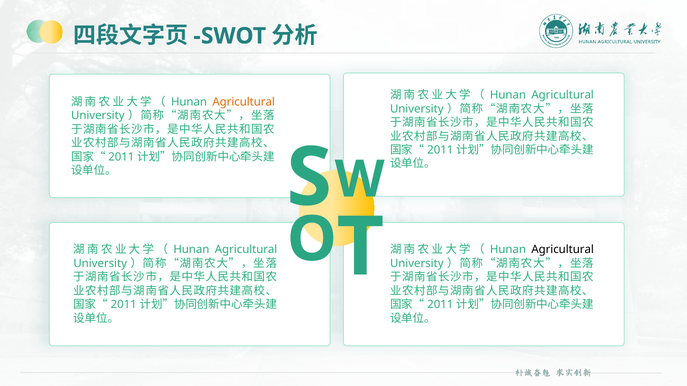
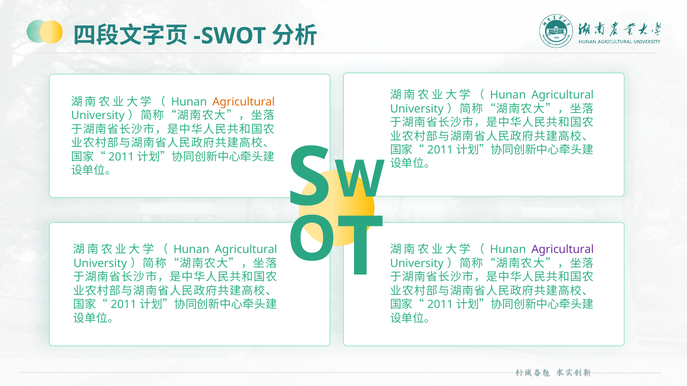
Agricultural colour: black -> purple (563, 250)
